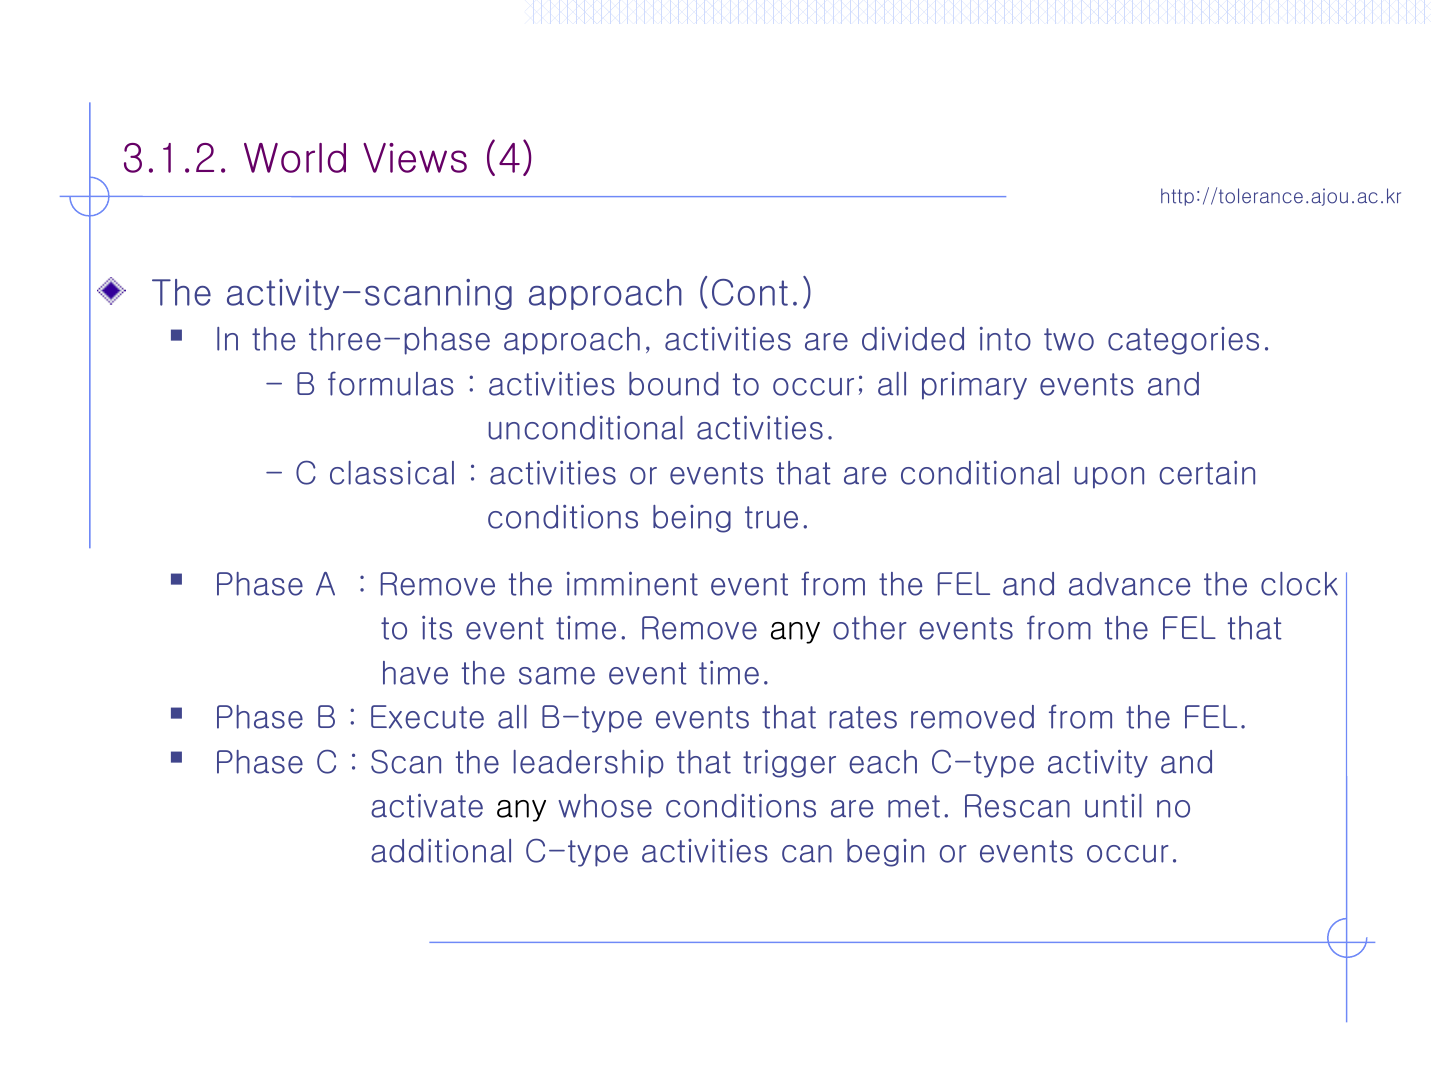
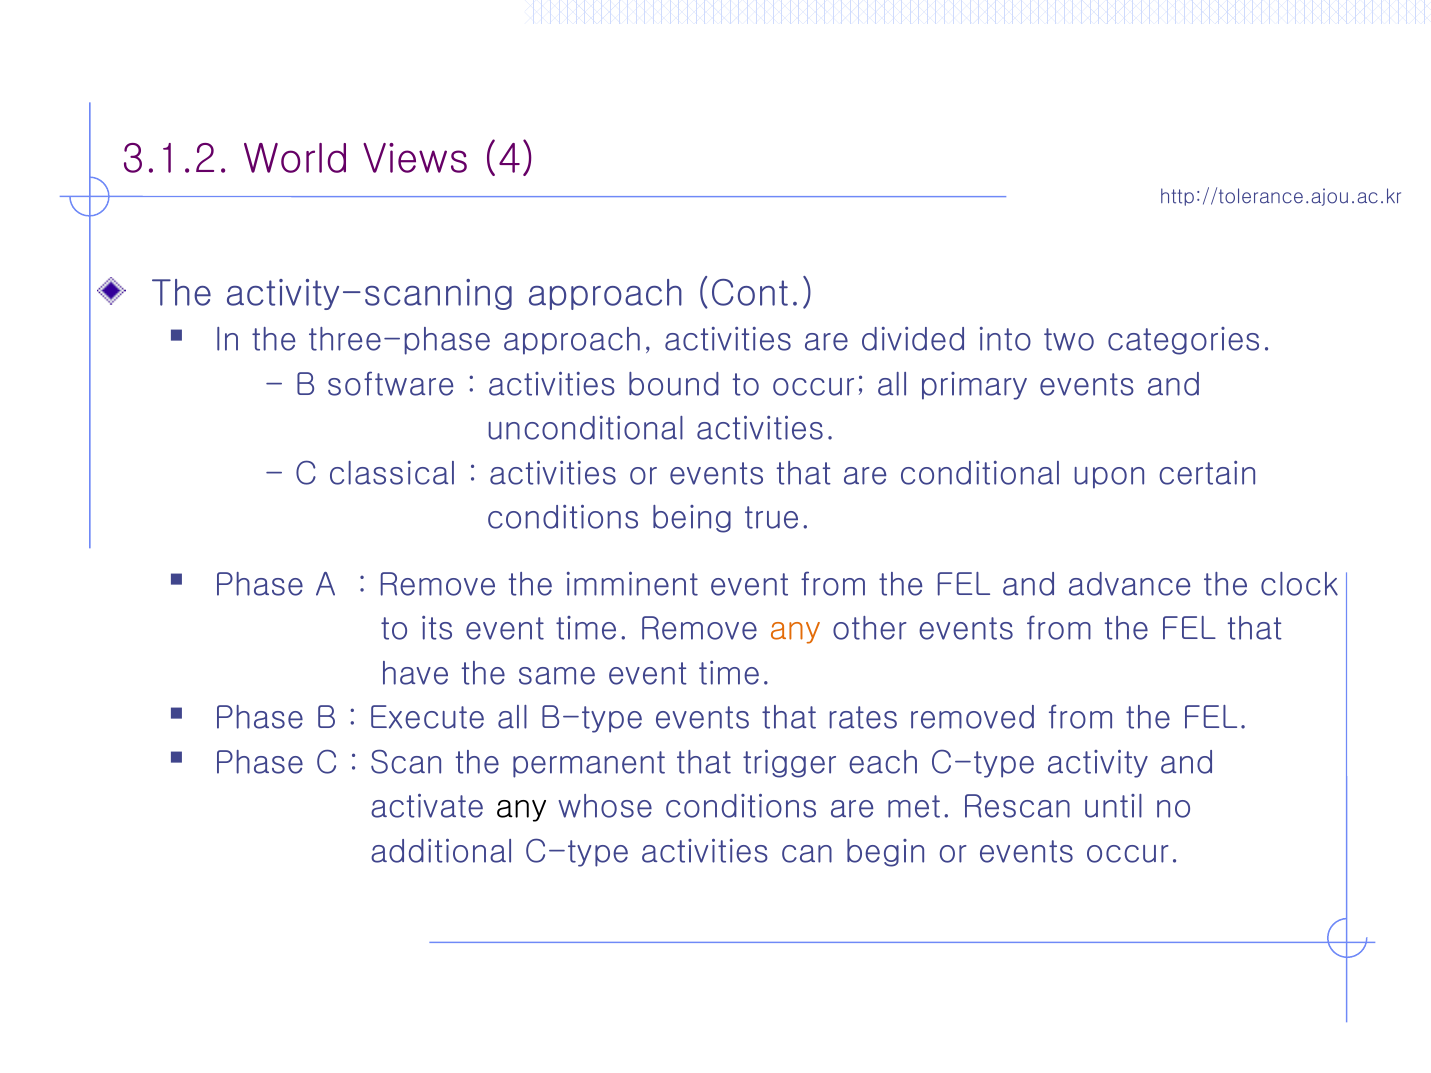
formulas: formulas -> software (391, 385)
any colour: black -> orange (795, 629)
leadership: leadership -> permanent (588, 763)
